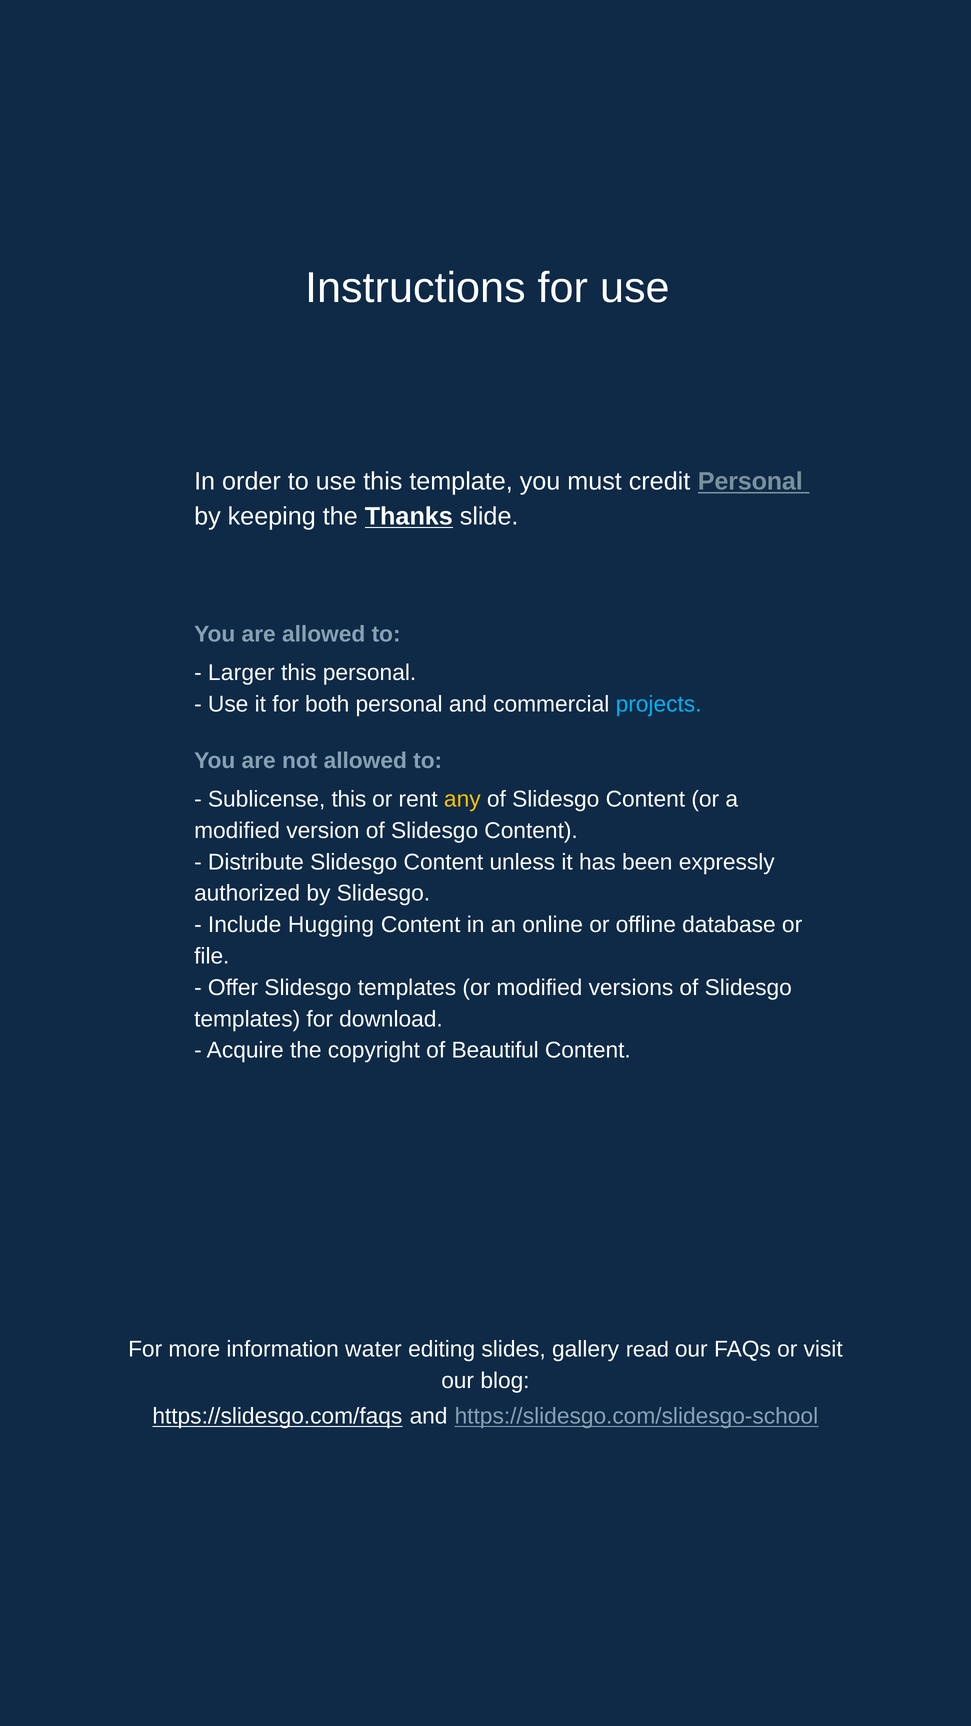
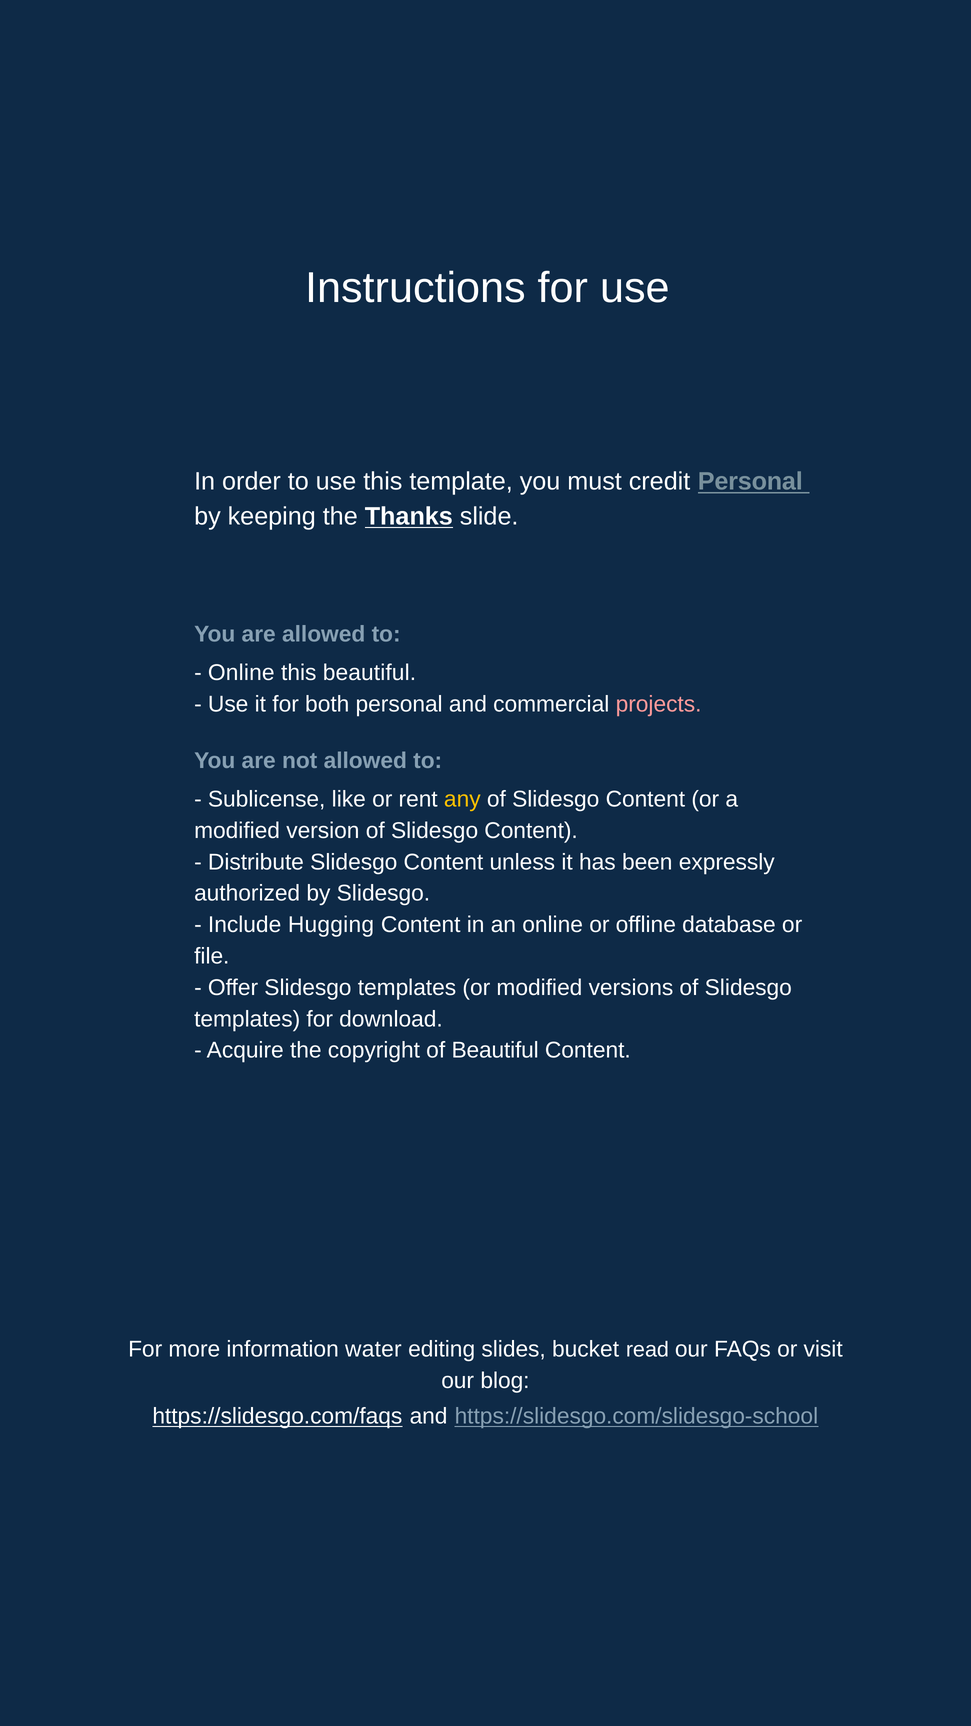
Larger: Larger -> Online (241, 673)
this personal: personal -> beautiful (369, 673)
projects colour: light blue -> pink (659, 704)
Sublicense this: this -> like (349, 799)
gallery: gallery -> bucket (586, 1350)
